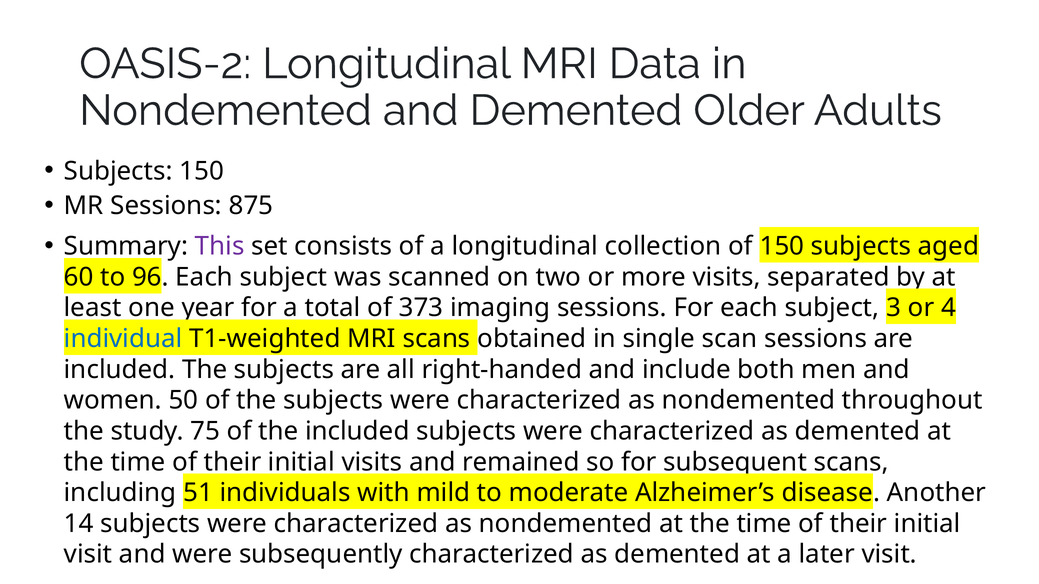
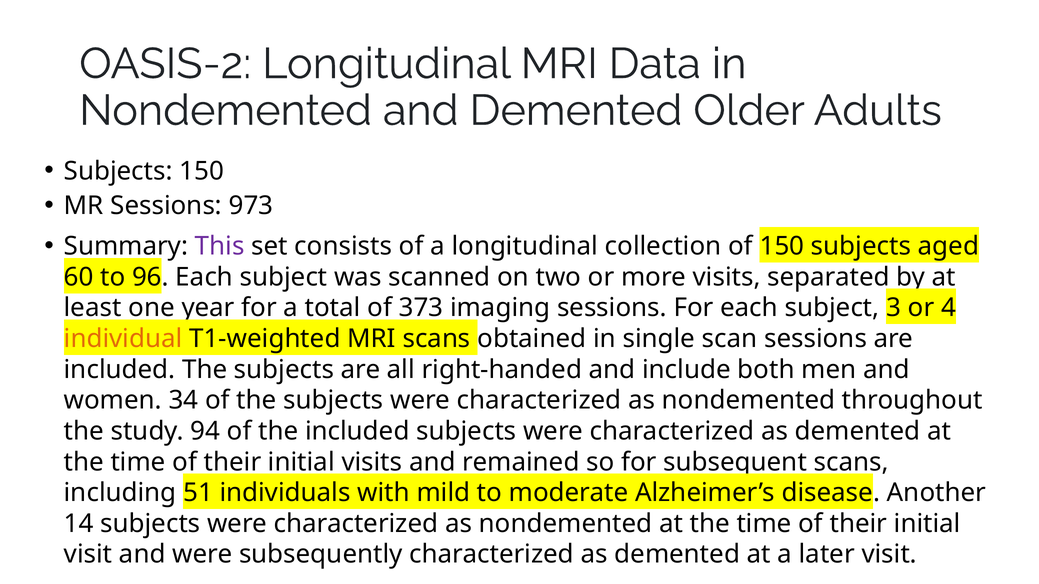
875: 875 -> 973 (251, 206)
individual colour: blue -> orange (123, 339)
50: 50 -> 34 (183, 401)
75: 75 -> 94 (205, 431)
